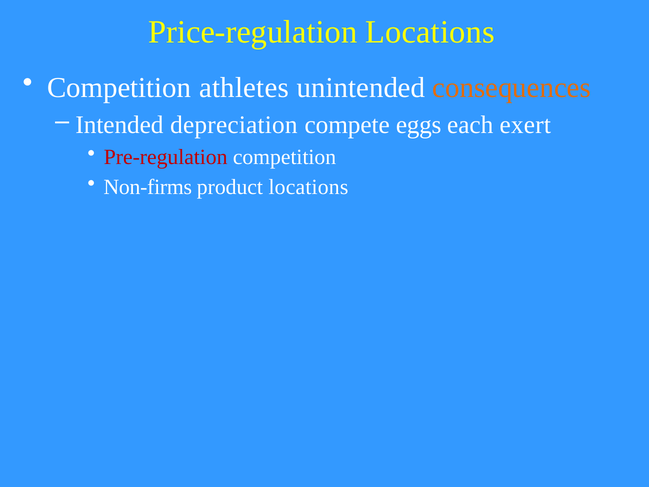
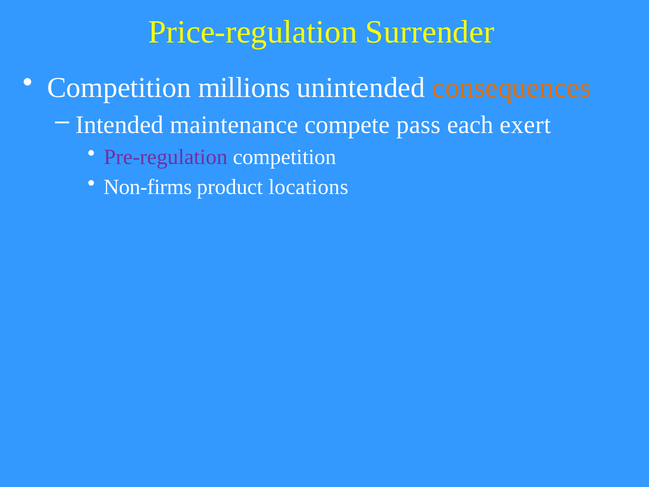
Price-regulation Locations: Locations -> Surrender (430, 32)
athletes: athletes -> millions (244, 87)
depreciation: depreciation -> maintenance (234, 125)
eggs: eggs -> pass (418, 125)
Pre-regulation colour: red -> purple (166, 157)
